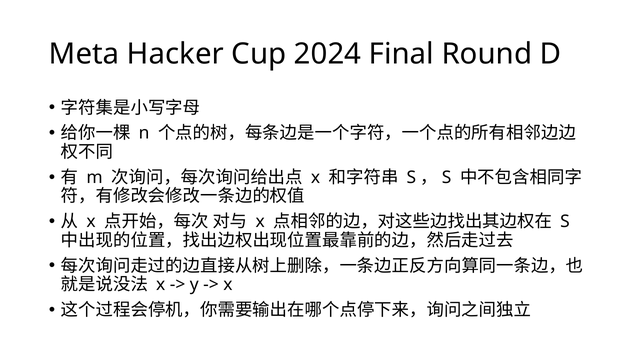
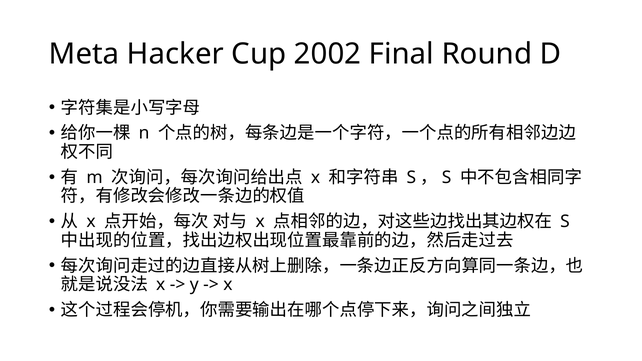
2024: 2024 -> 2002 (328, 54)
